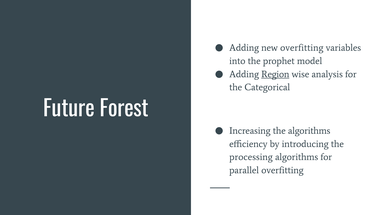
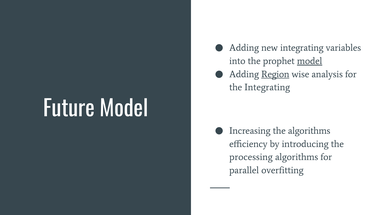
new overfitting: overfitting -> integrating (302, 48)
model underline: none -> present (310, 61)
the Categorical: Categorical -> Integrating (267, 87)
Future Forest: Forest -> Model (124, 109)
